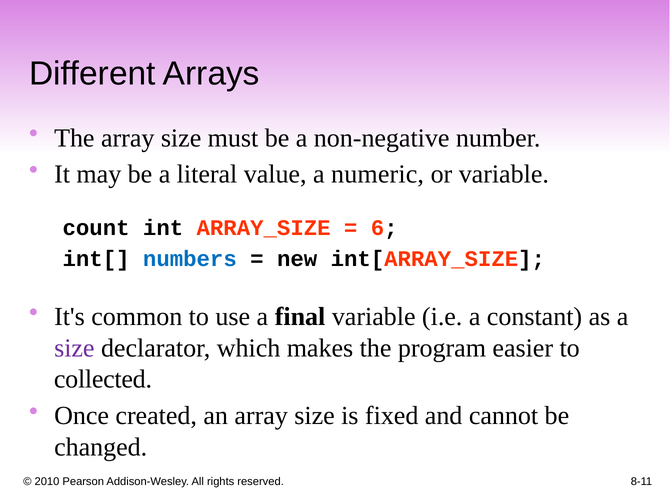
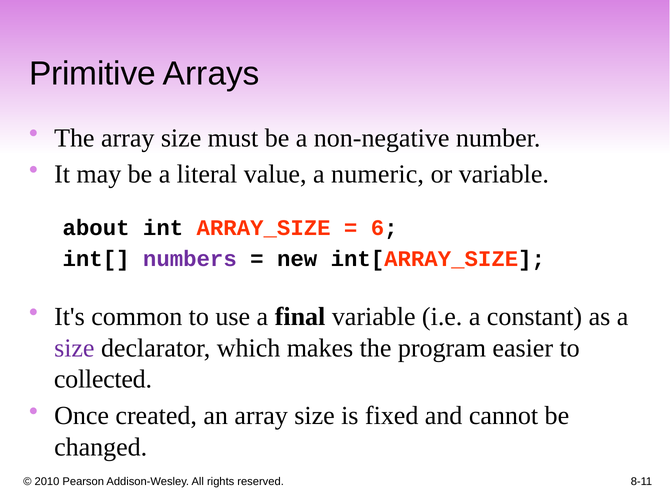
Different: Different -> Primitive (92, 74)
count: count -> about (96, 228)
numbers colour: blue -> purple (190, 259)
